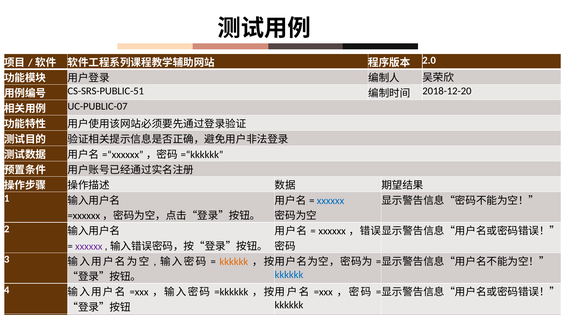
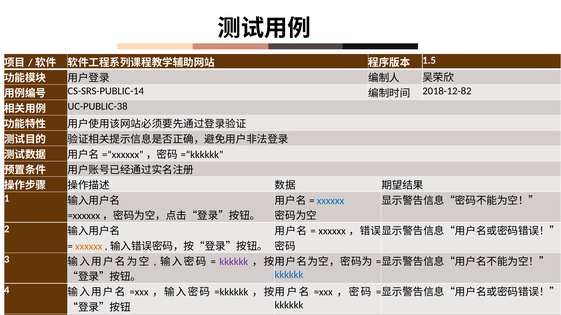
2.0: 2.0 -> 1.5 (429, 60)
CS-SRS-PUBLIC-51: CS-SRS-PUBLIC-51 -> CS-SRS-PUBLIC-14 (106, 91)
2018-12-20: 2018-12-20 -> 2018-12-82 (447, 91)
UC-PUBLIC-07: UC-PUBLIC-07 -> UC-PUBLIC-38 (98, 107)
xxxxxx colour: purple -> orange (89, 247)
kkkkkk colour: orange -> purple (234, 262)
